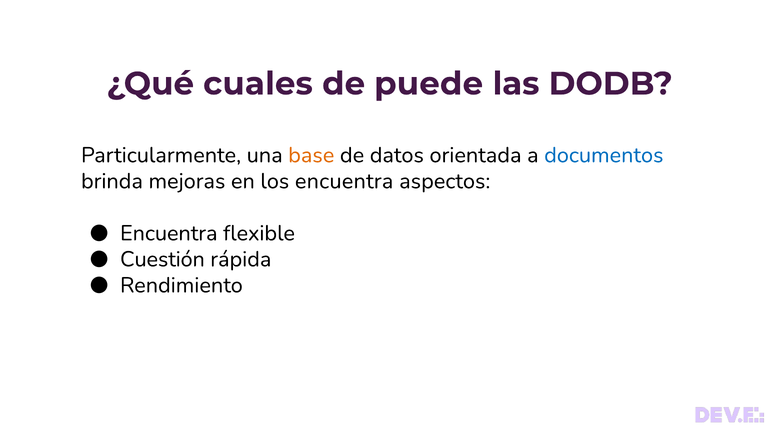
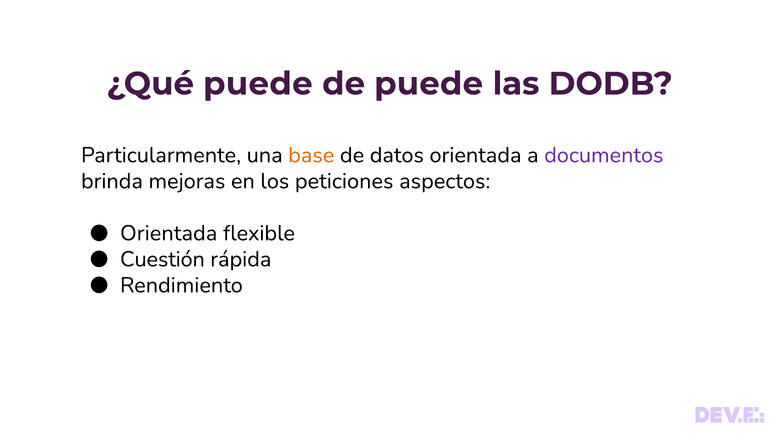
¿Qué cuales: cuales -> puede (258, 84)
documentos colour: blue -> purple (604, 155)
los encuentra: encuentra -> peticiones (344, 181)
Encuentra: Encuentra -> Orientada (169, 233)
